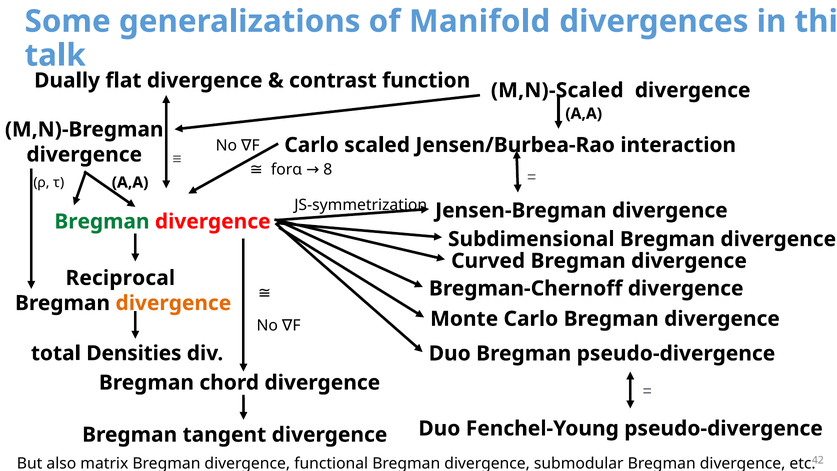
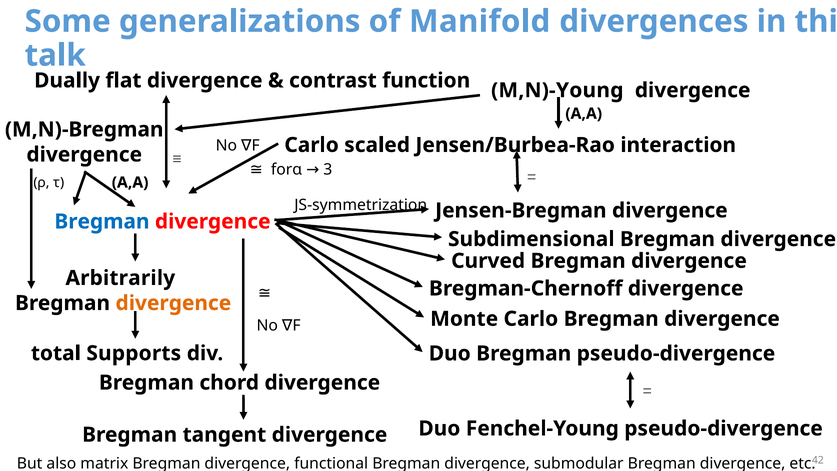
M,N)-Scaled: M,N)-Scaled -> M,N)-Young (557, 90)
8: 8 -> 3 (328, 170)
Bregman colour: green -> blue (102, 221)
Reciprocal: Reciprocal -> Arbitrarily (120, 278)
Densities: Densities -> Supports (134, 353)
